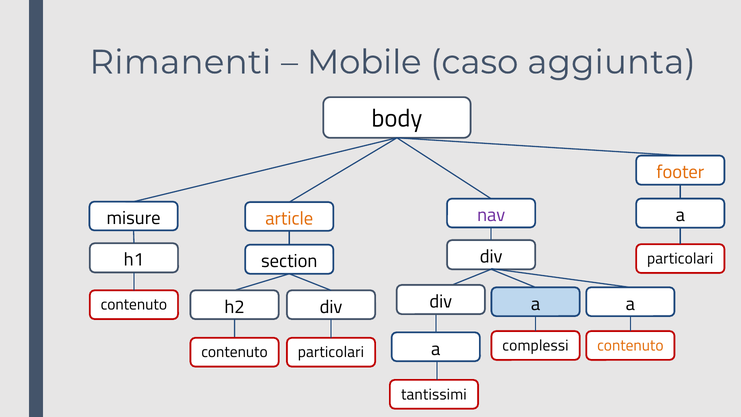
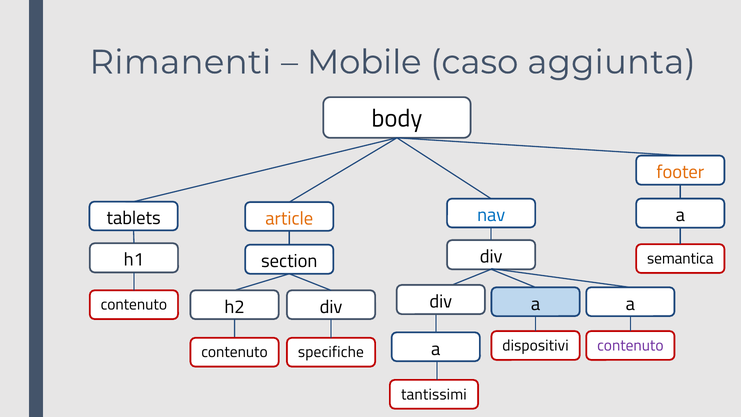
nav colour: purple -> blue (491, 215)
misure: misure -> tablets (134, 218)
particolari: particolari -> semantica (680, 259)
contenuto colour: orange -> purple (630, 345)
complessi: complessi -> dispositivi (536, 345)
particolari: particolari -> specifiche (331, 352)
